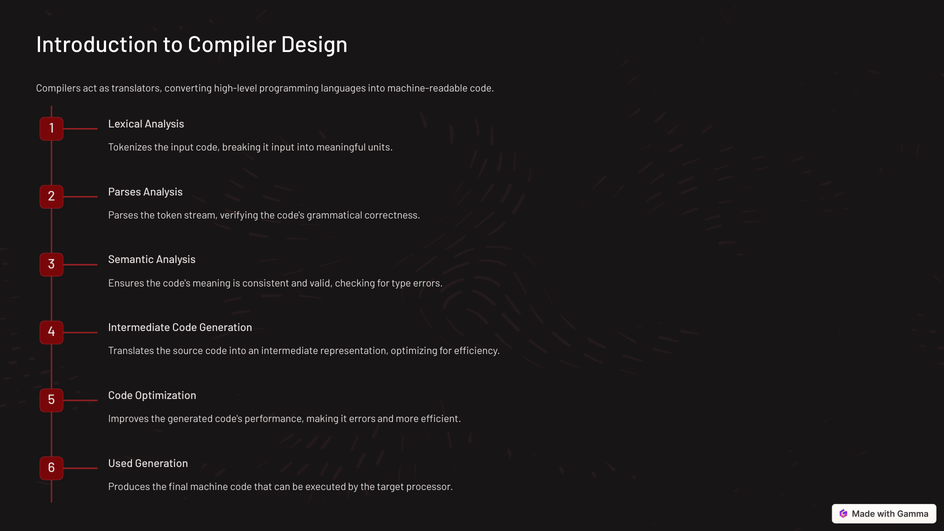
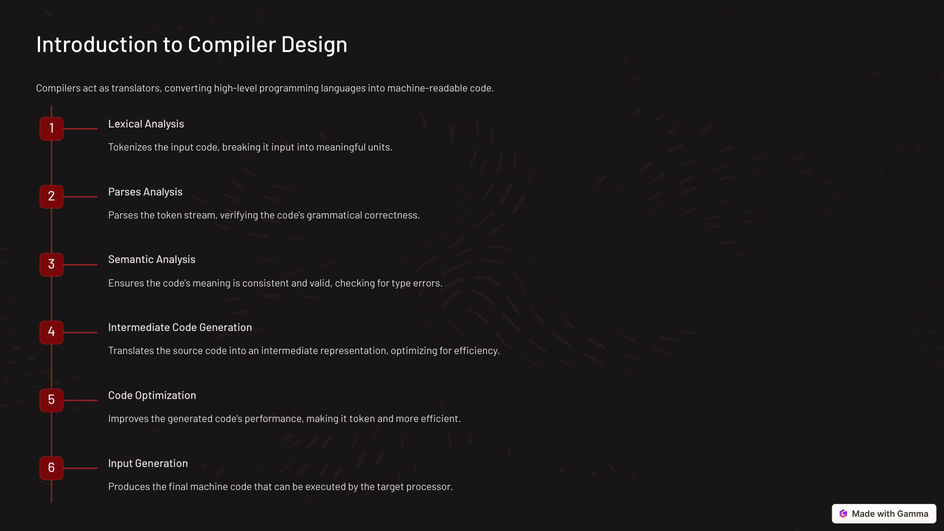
it errors: errors -> token (362, 419)
6 Used: Used -> Input (121, 464)
